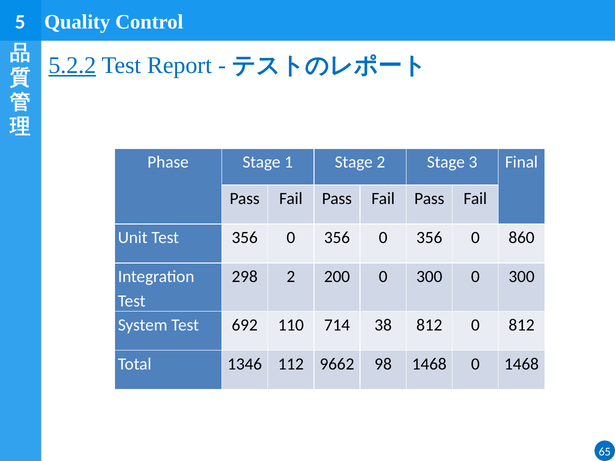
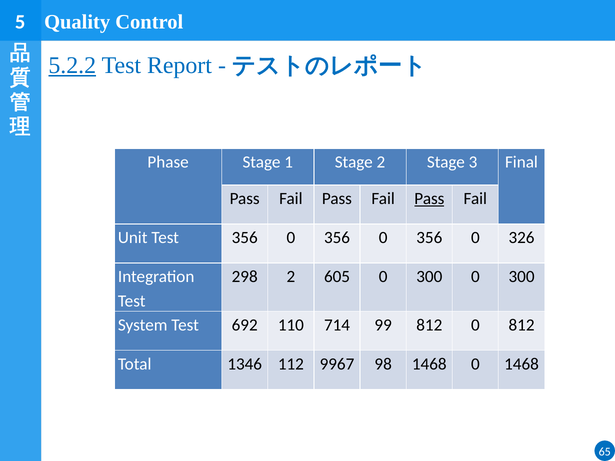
Pass underline: none -> present (429, 199)
860: 860 -> 326 (522, 238)
200: 200 -> 605 (337, 277)
38: 38 -> 99 (383, 325)
9662: 9662 -> 9967 (337, 364)
